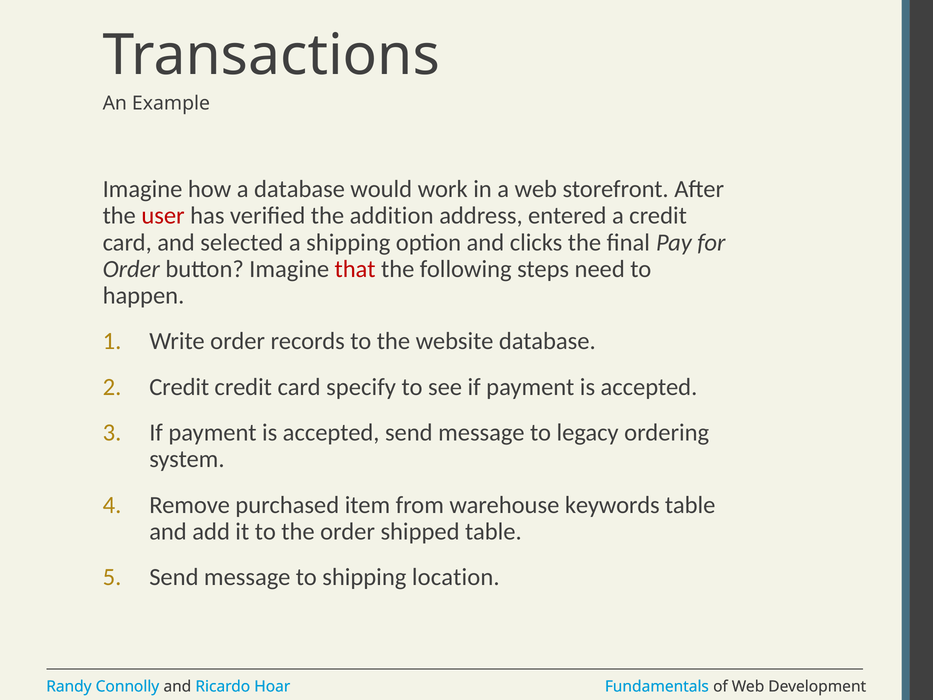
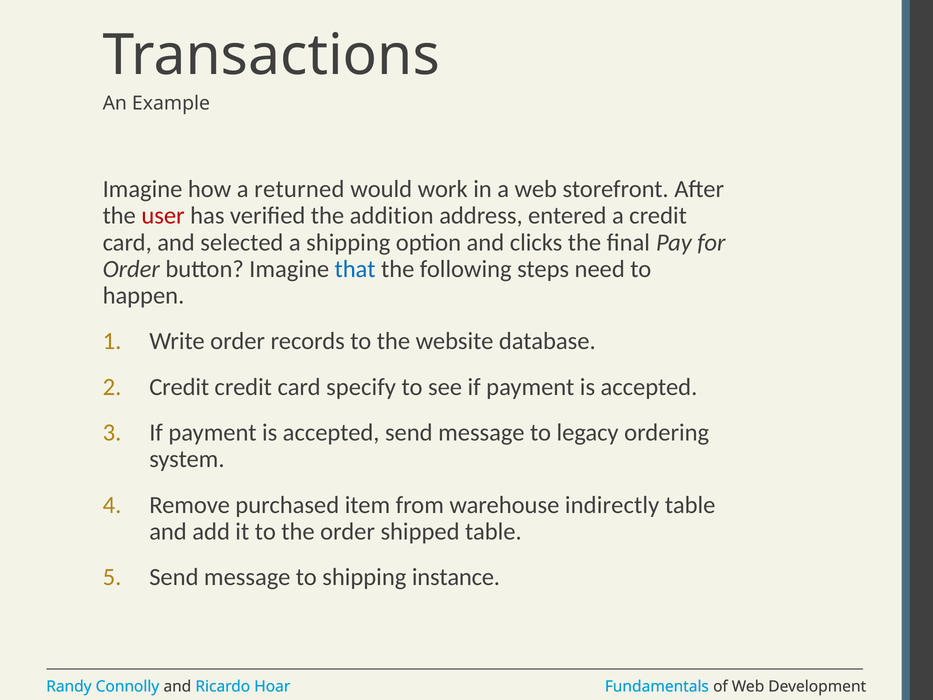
a database: database -> returned (299, 189)
that colour: red -> blue (355, 269)
keywords: keywords -> indirectly (612, 505)
location: location -> instance (456, 577)
